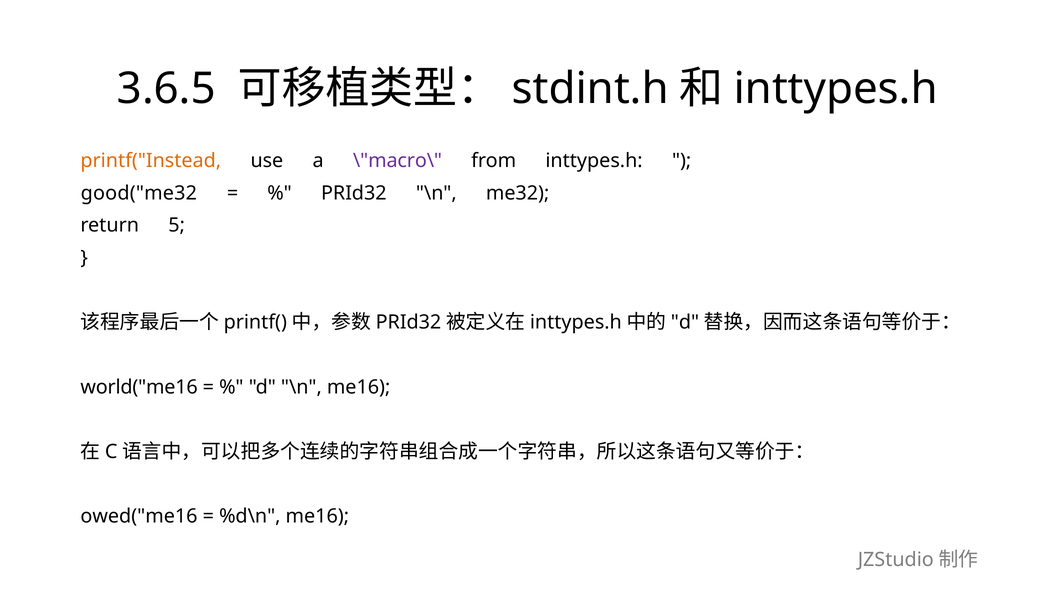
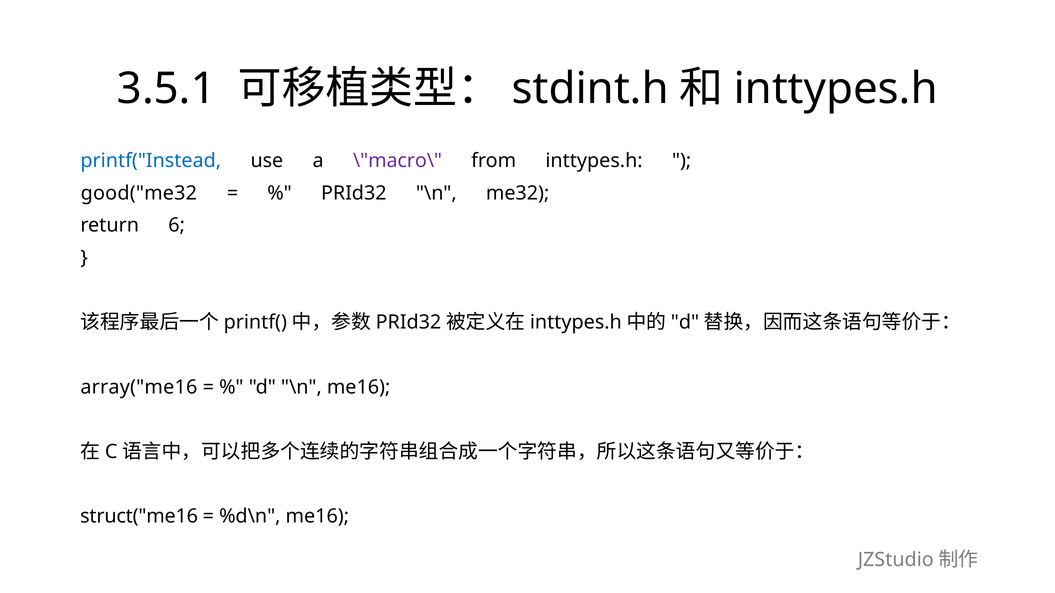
3.6.5: 3.6.5 -> 3.5.1 (166, 89)
printf("Instead colour: orange -> blue (151, 161)
5: 5 -> 6 (177, 226)
world("me16: world("me16 -> array("me16 (139, 387)
owed("me16: owed("me16 -> struct("me16 (139, 517)
